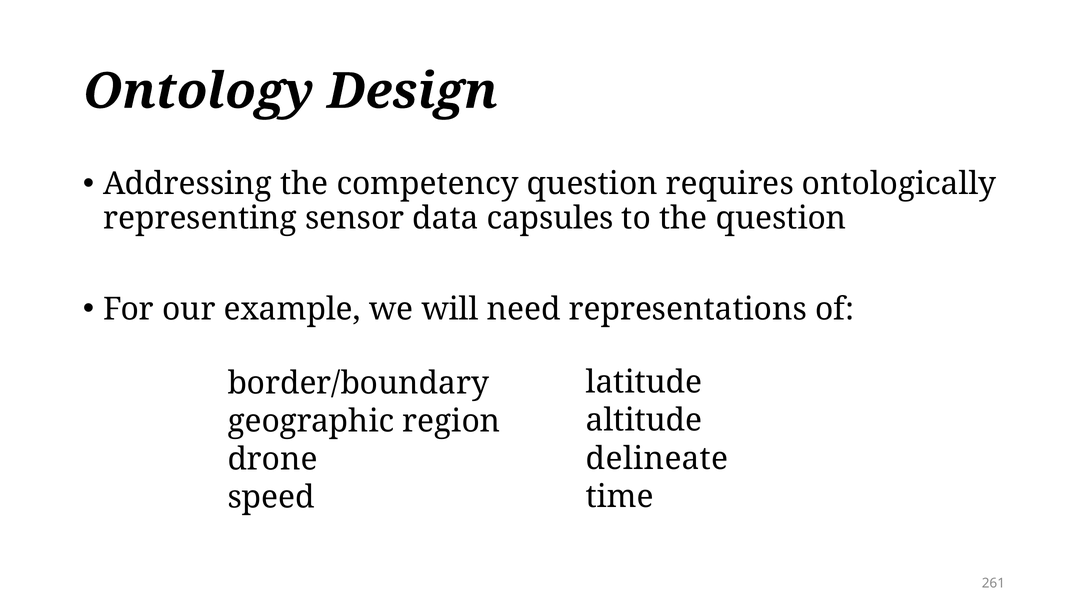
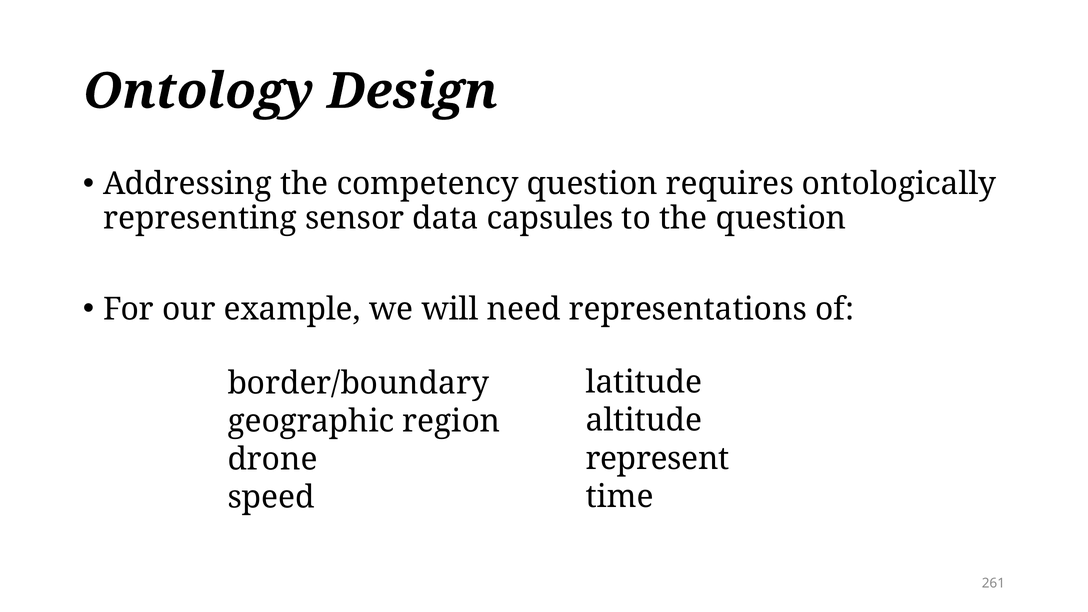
delineate: delineate -> represent (658, 459)
